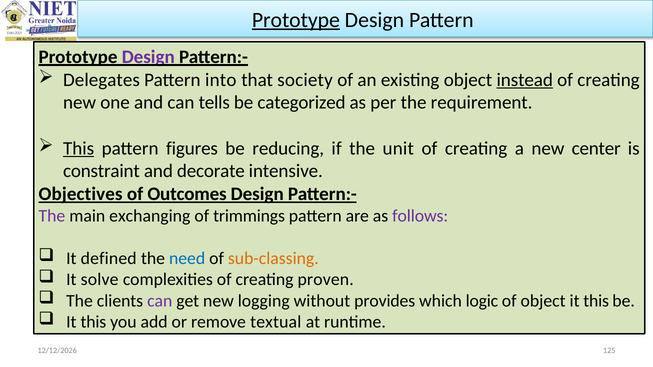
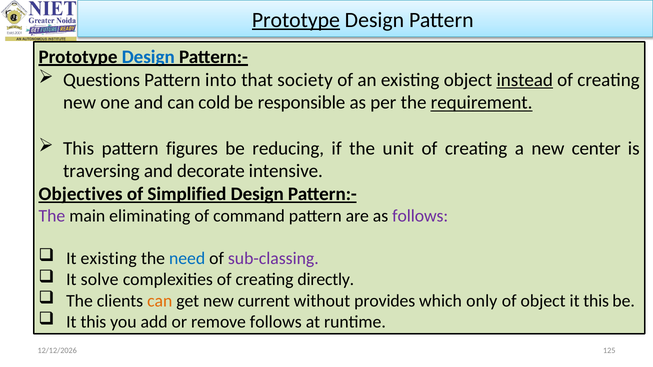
Design colour: purple -> blue (148, 57)
Delegates: Delegates -> Questions (102, 80)
tells: tells -> cold (214, 103)
categorized: categorized -> responsible (301, 103)
requirement underline: none -> present (482, 103)
This underline: present -> none (79, 148)
constraint: constraint -> traversing (101, 171)
Outcomes: Outcomes -> Simplified (187, 194)
exchanging: exchanging -> eliminating (150, 216)
trimmings: trimmings -> command (249, 216)
It defined: defined -> existing (109, 259)
sub-classing colour: orange -> purple (273, 259)
proven: proven -> directly (326, 280)
can colour: purple -> orange (160, 301)
logging: logging -> current (264, 301)
logic: logic -> only (482, 301)
remove textual: textual -> follows (276, 322)
